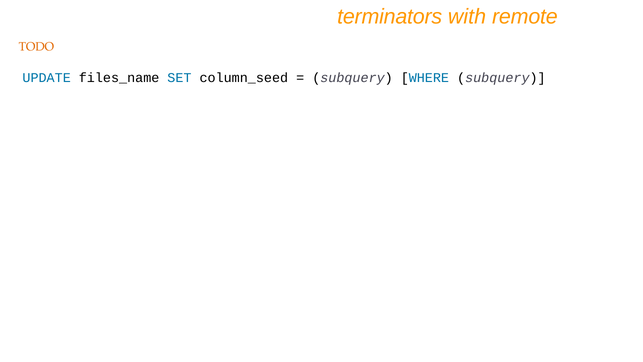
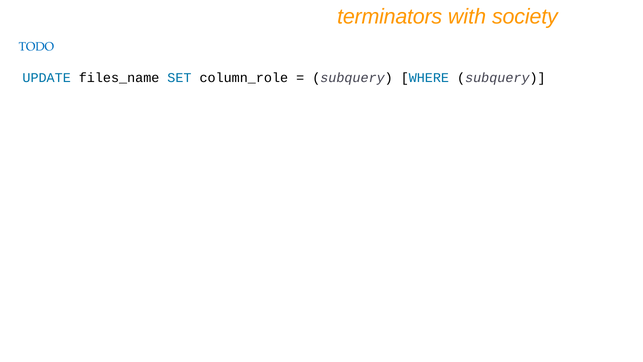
remote: remote -> society (525, 17)
TODO colour: orange -> blue (36, 47)
column_seed: column_seed -> column_role (244, 78)
